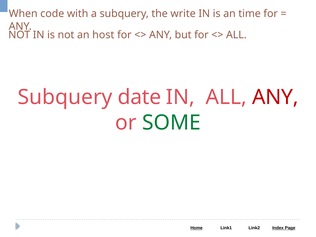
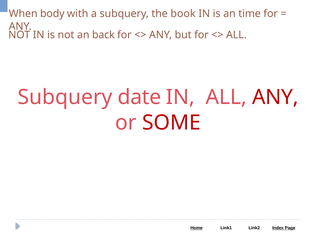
code: code -> body (52, 14)
write: write -> book (183, 14)
host: host -> back (103, 35)
SOME colour: green -> red (171, 123)
